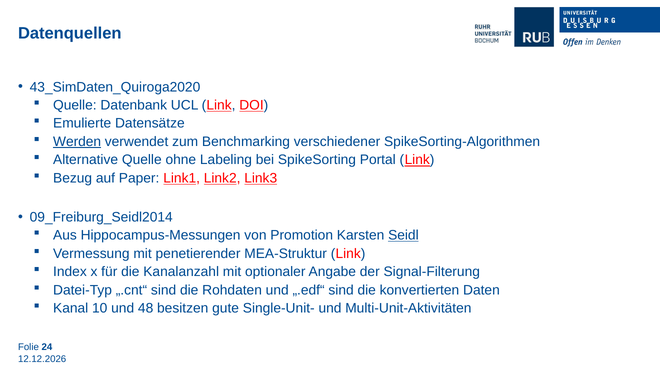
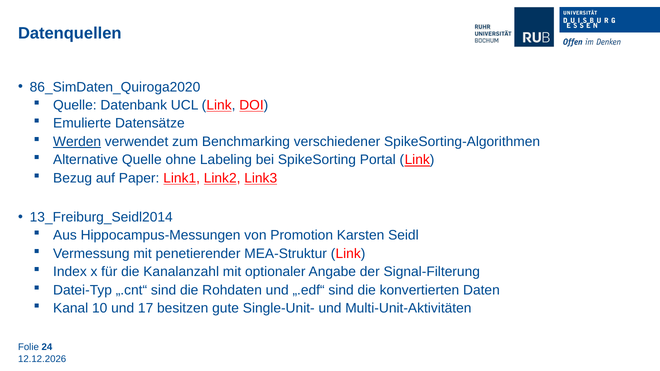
43_SimDaten_Quiroga2020: 43_SimDaten_Quiroga2020 -> 86_SimDaten_Quiroga2020 (115, 87)
09_Freiburg_Seidl2014: 09_Freiburg_Seidl2014 -> 13_Freiburg_Seidl2014 (101, 217)
Seidl underline: present -> none (403, 236)
48: 48 -> 17 (146, 309)
